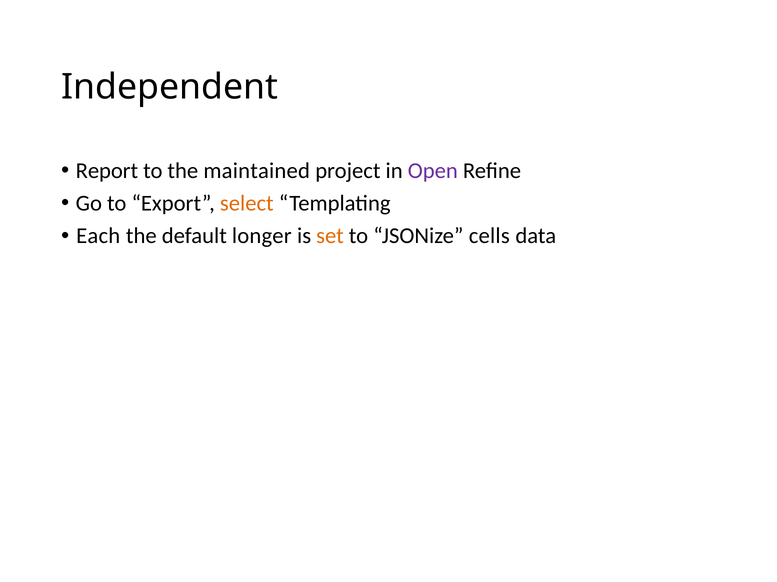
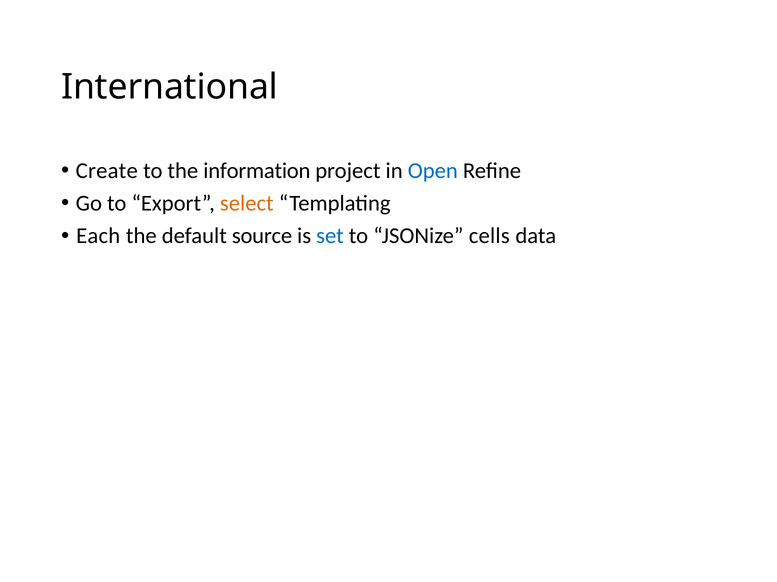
Independent: Independent -> International (170, 87)
Report: Report -> Create (107, 171)
maintained: maintained -> information (257, 171)
Open colour: purple -> blue (433, 171)
longer: longer -> source (262, 236)
set colour: orange -> blue (330, 236)
